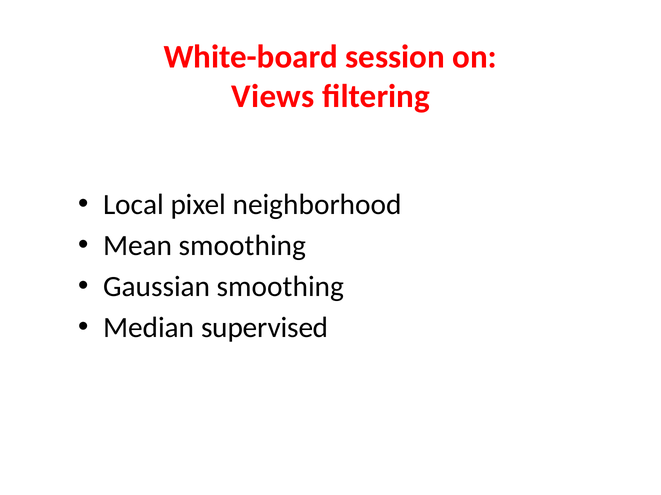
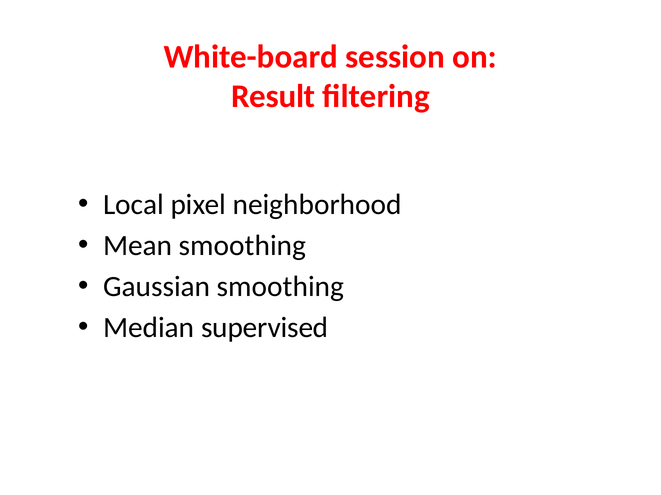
Views: Views -> Result (273, 96)
